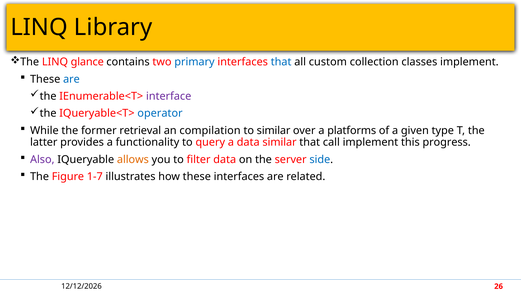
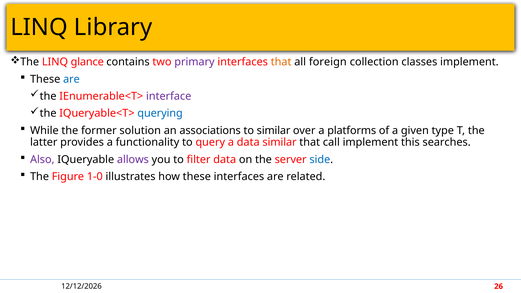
primary colour: blue -> purple (194, 62)
that colour: blue -> orange (281, 62)
custom: custom -> foreign (328, 62)
operator: operator -> querying (160, 113)
retrieval: retrieval -> solution (140, 131)
compilation: compilation -> associations (210, 131)
progress: progress -> searches (447, 142)
allows colour: orange -> purple (133, 160)
1-7: 1-7 -> 1-0 (95, 177)
